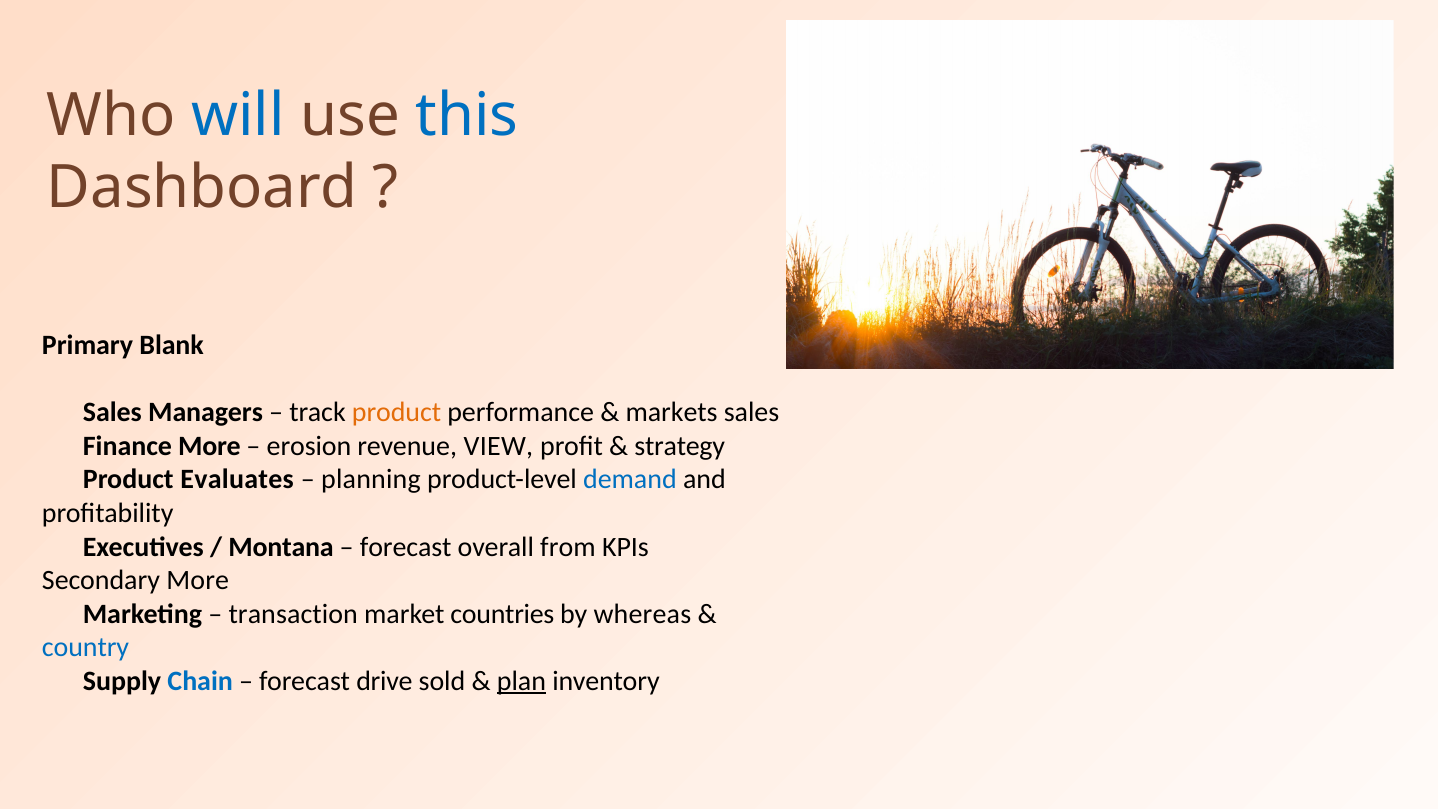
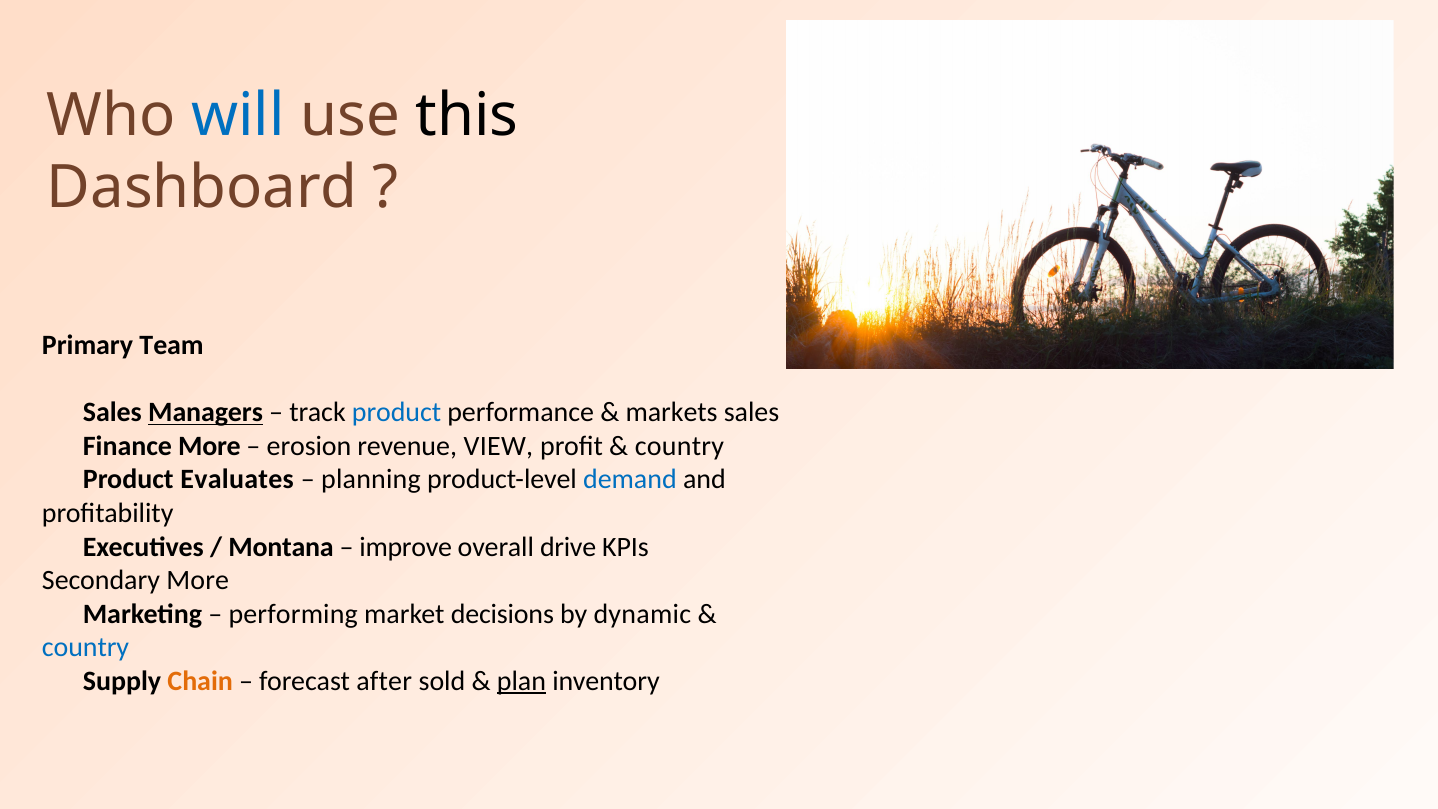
this colour: blue -> black (467, 116)
Blank: Blank -> Team (172, 345)
Managers underline: none -> present (206, 412)
product colour: orange -> blue (397, 412)
strategy: strategy -> country (679, 446)
forecast: forecast -> improve (406, 547)
from: from -> drive (568, 547)
transaction: transaction -> performing (293, 614)
countries: countries -> decisions (502, 614)
whereas: whereas -> dynamic (642, 614)
Chain colour: blue -> orange (200, 681)
drive: drive -> after (384, 681)
